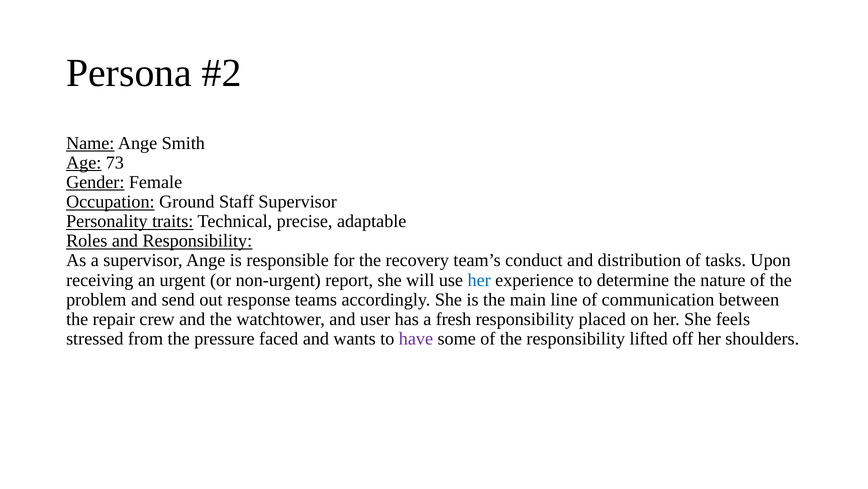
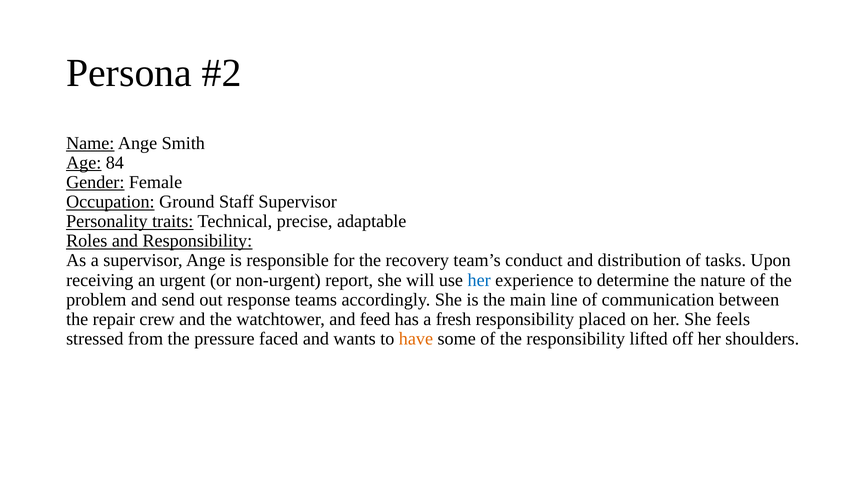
73: 73 -> 84 (115, 162)
user: user -> feed (375, 319)
have colour: purple -> orange (416, 338)
